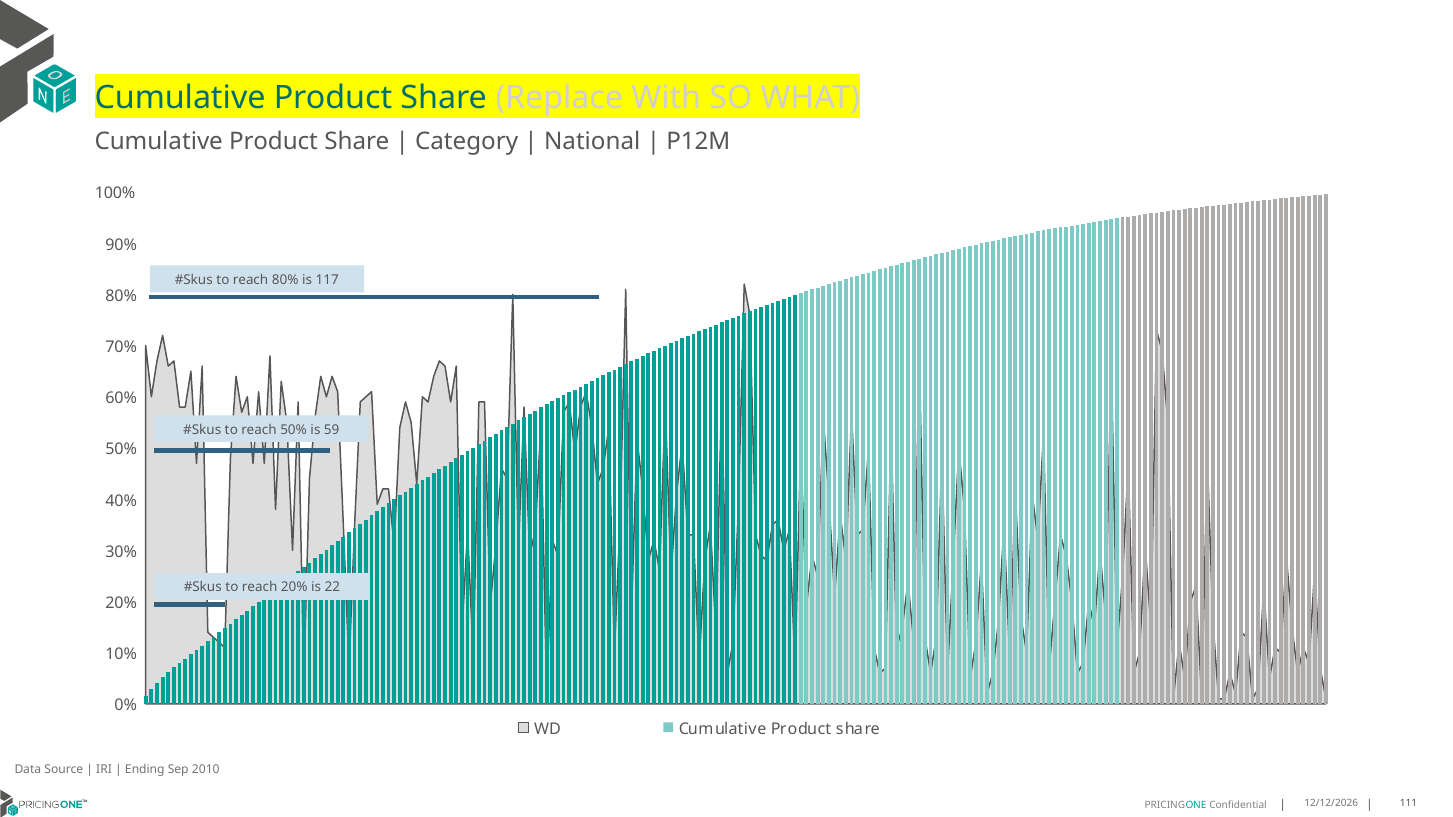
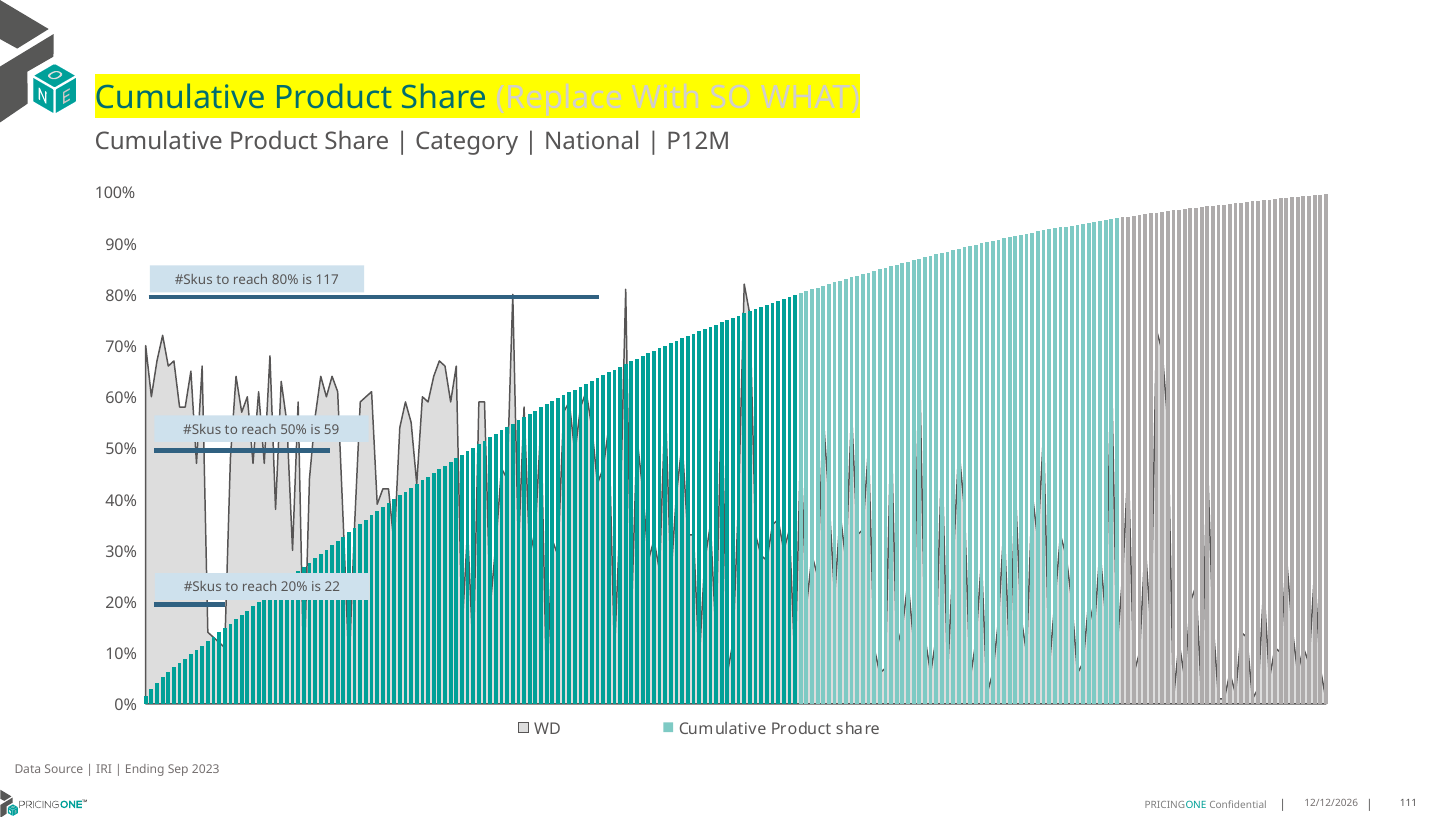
2010: 2010 -> 2023 (206, 770)
